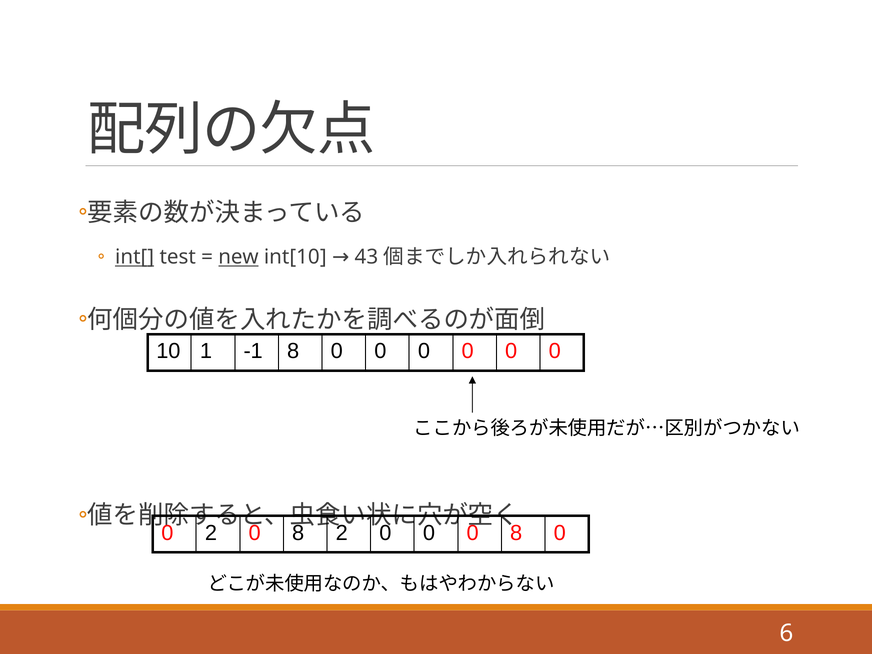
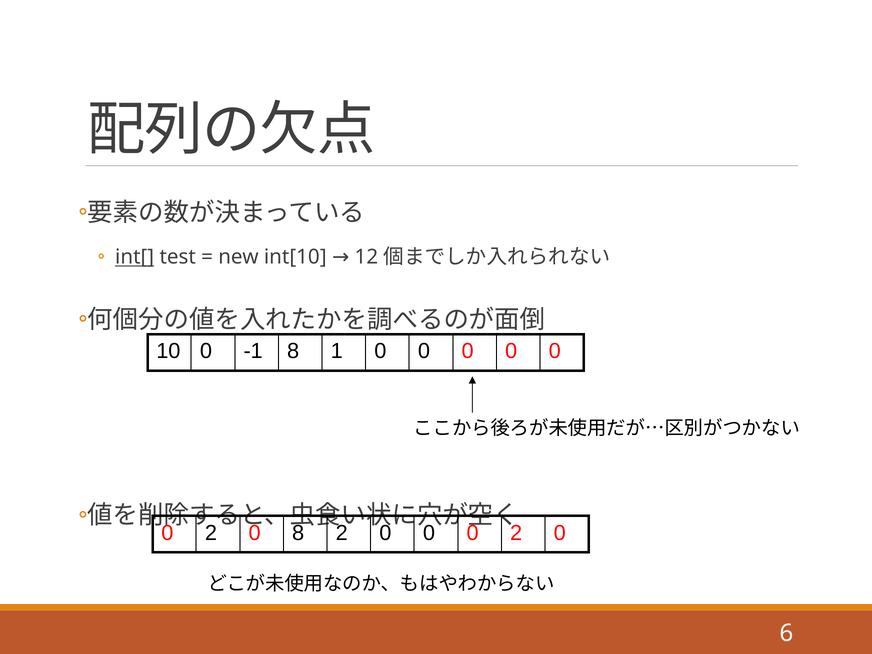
new underline: present -> none (238, 257)
43: 43 -> 12 (366, 257)
10 1: 1 -> 0 (206, 351)
-1 8 0: 0 -> 1 (337, 351)
8: 8 -> 2 (516, 533)
